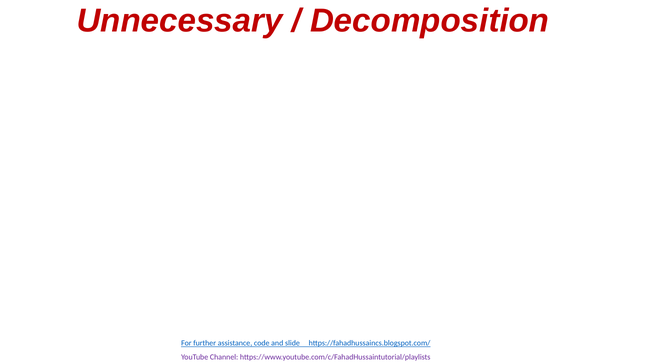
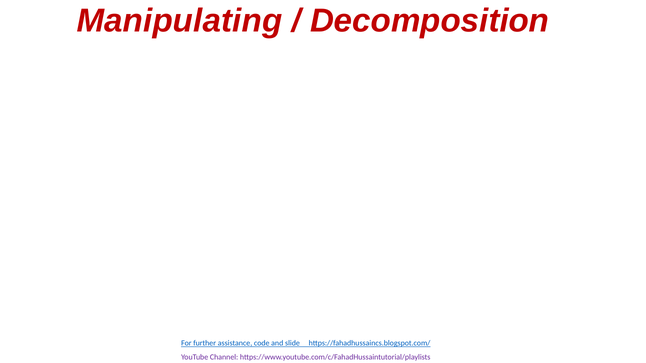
Unnecessary: Unnecessary -> Manipulating (179, 21)
